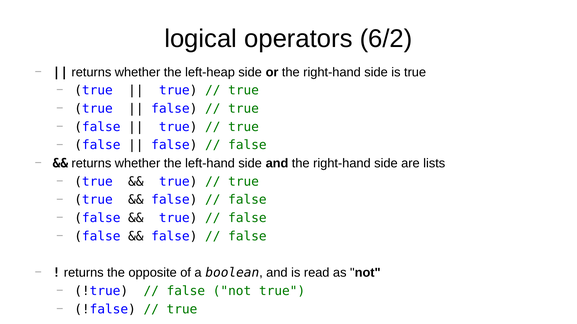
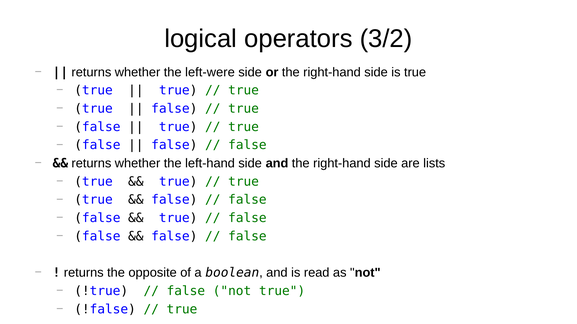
6/2: 6/2 -> 3/2 (386, 39)
left-heap: left-heap -> left-were (210, 72)
